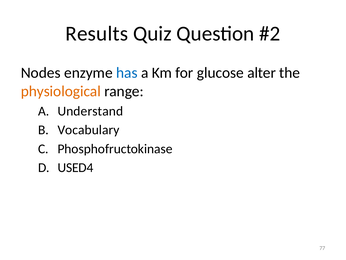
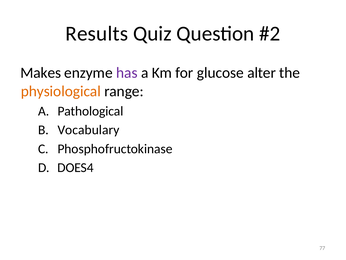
Nodes: Nodes -> Makes (41, 73)
has colour: blue -> purple (127, 73)
Understand: Understand -> Pathological (90, 111)
USED4: USED4 -> DOES4 (75, 167)
